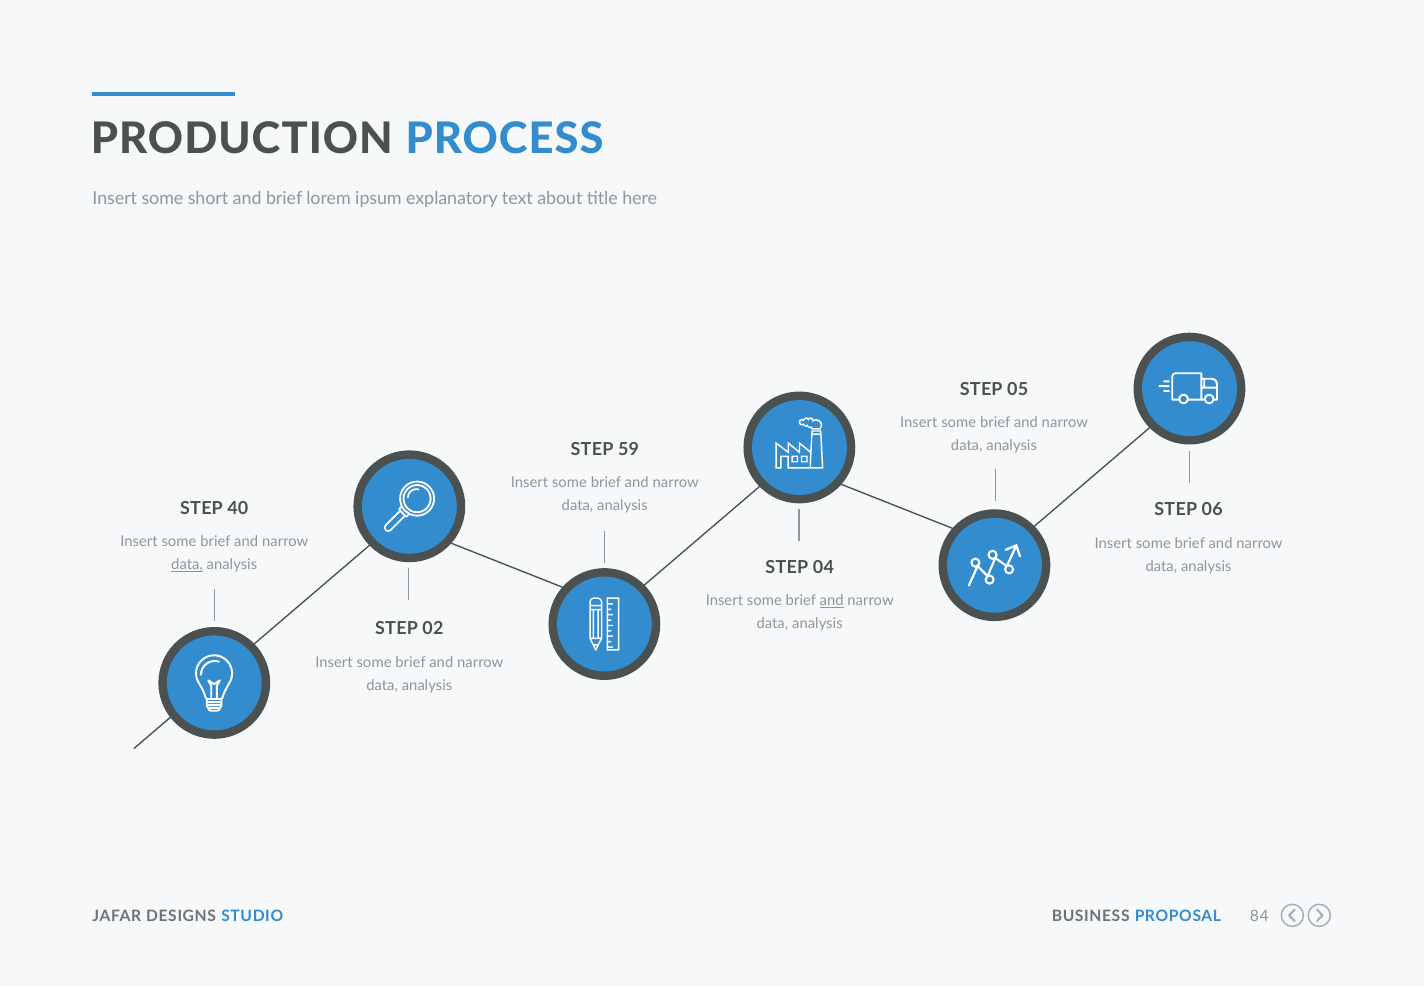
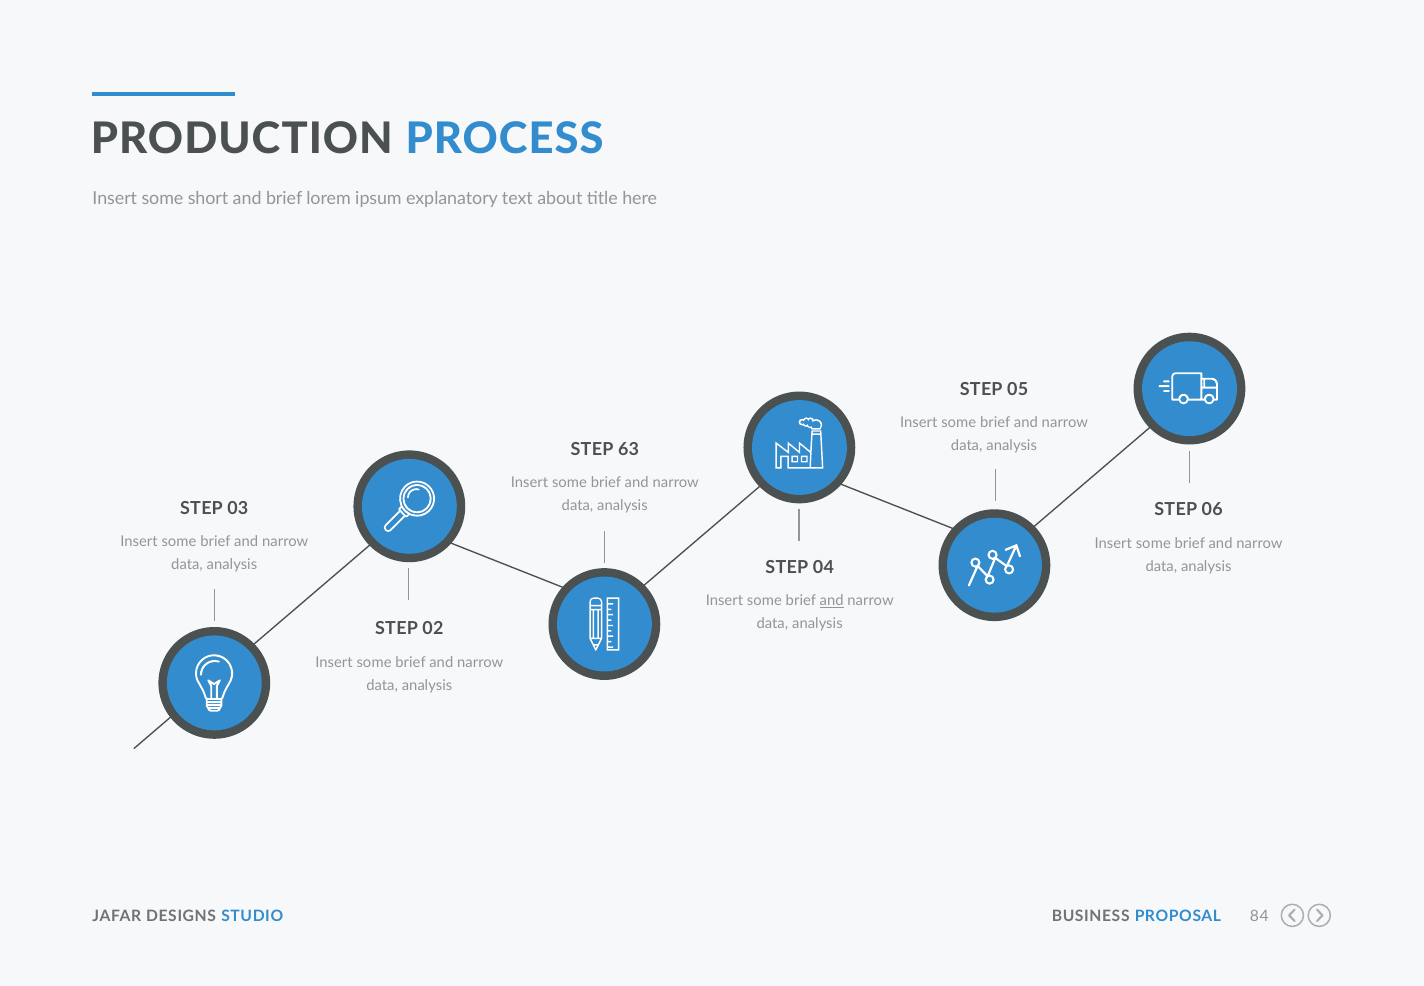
59: 59 -> 63 (628, 449)
40: 40 -> 03 (238, 508)
data underline: present -> none (187, 565)
